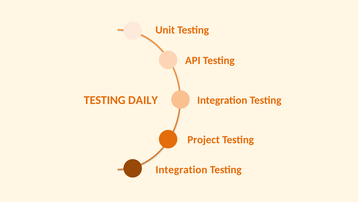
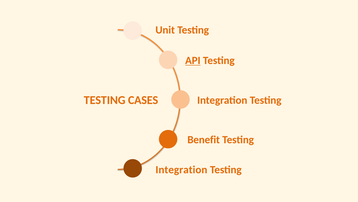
API underline: none -> present (193, 60)
DAILY: DAILY -> CASES (143, 100)
Project: Project -> Benefit (204, 139)
